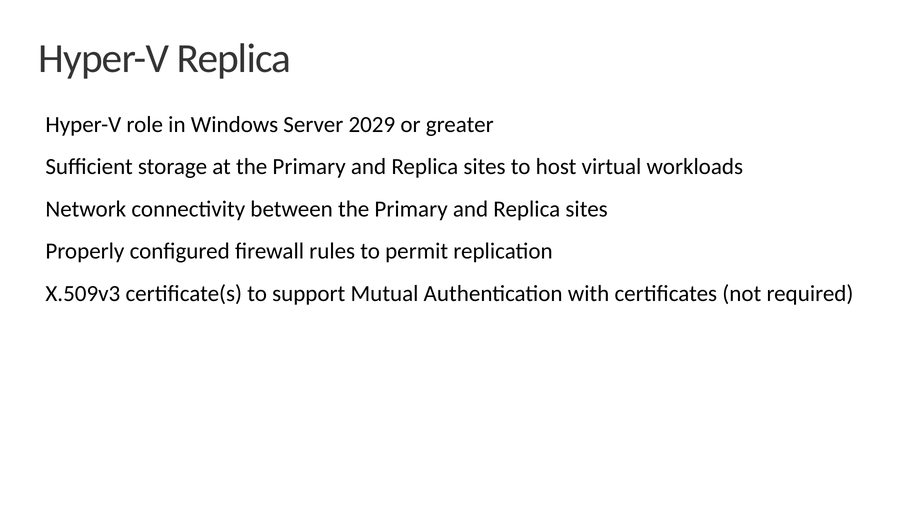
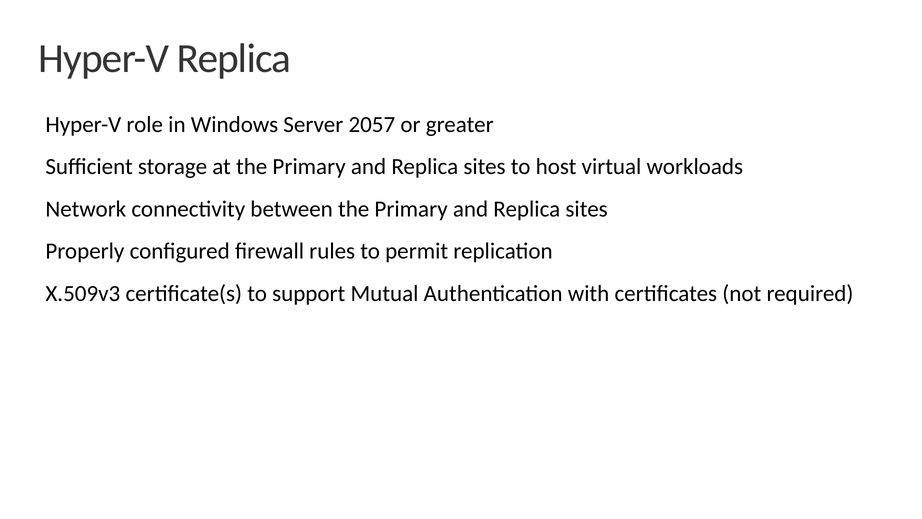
2029: 2029 -> 2057 (372, 125)
